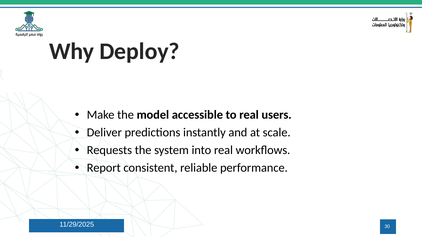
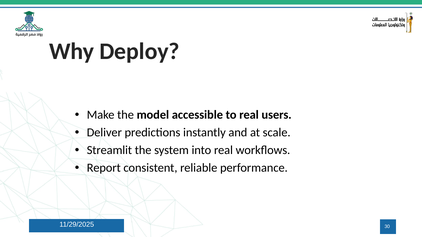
Requests: Requests -> Streamlit (109, 150)
